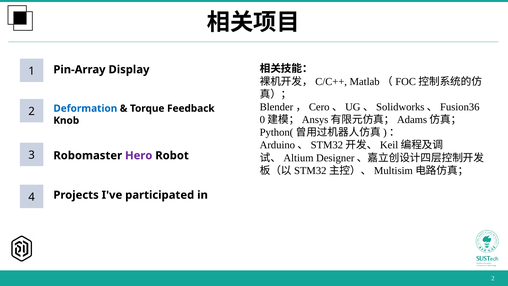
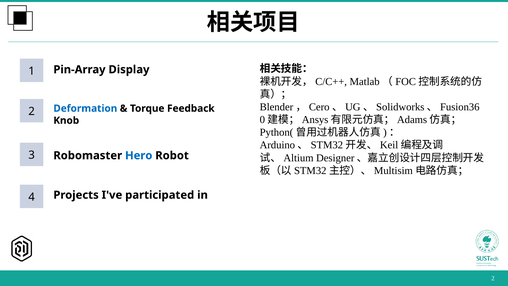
Hero colour: purple -> blue (139, 155)
